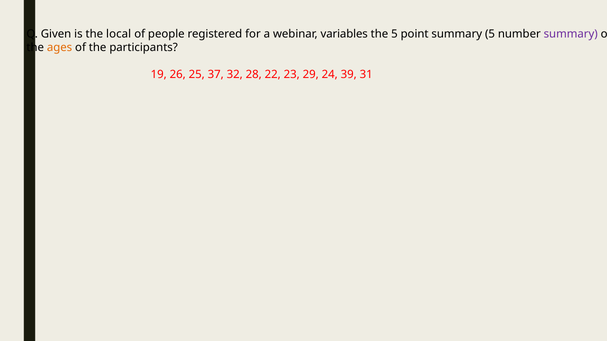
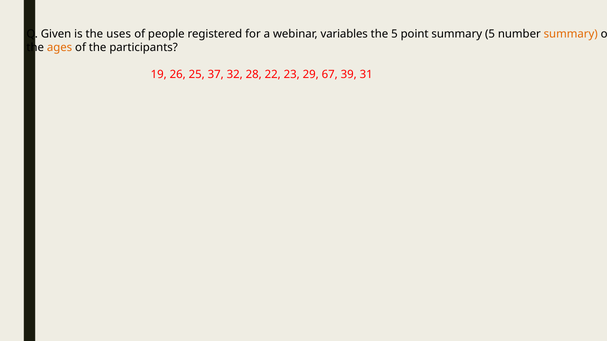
local: local -> uses (119, 34)
summary colour: purple -> orange (571, 34)
24: 24 -> 67 (330, 75)
